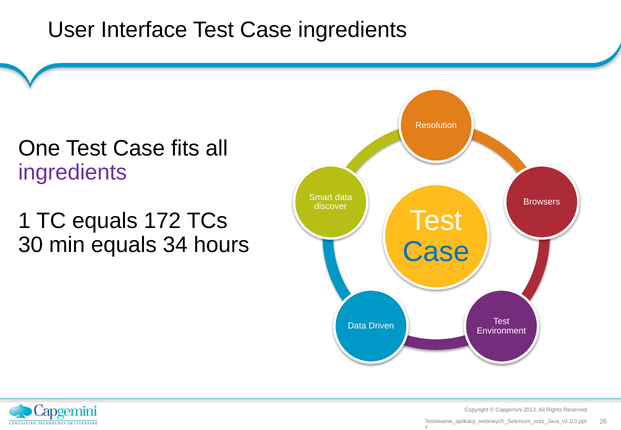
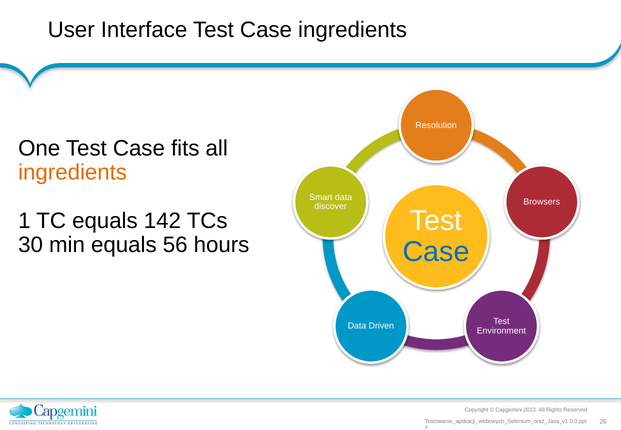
ingredients colour: purple -> orange (73, 173)
172: 172 -> 142 (162, 221)
34: 34 -> 56 (175, 245)
